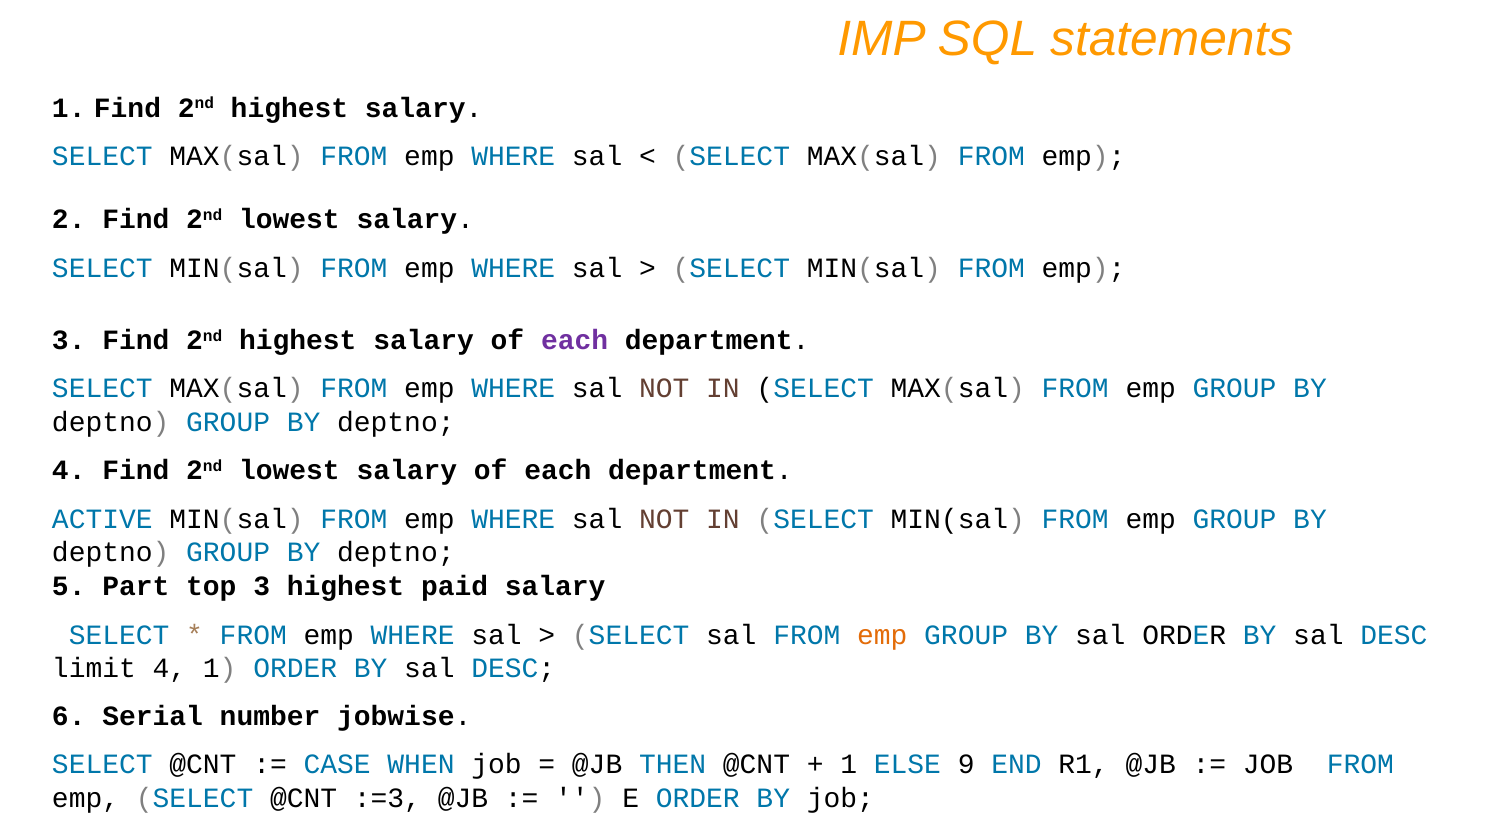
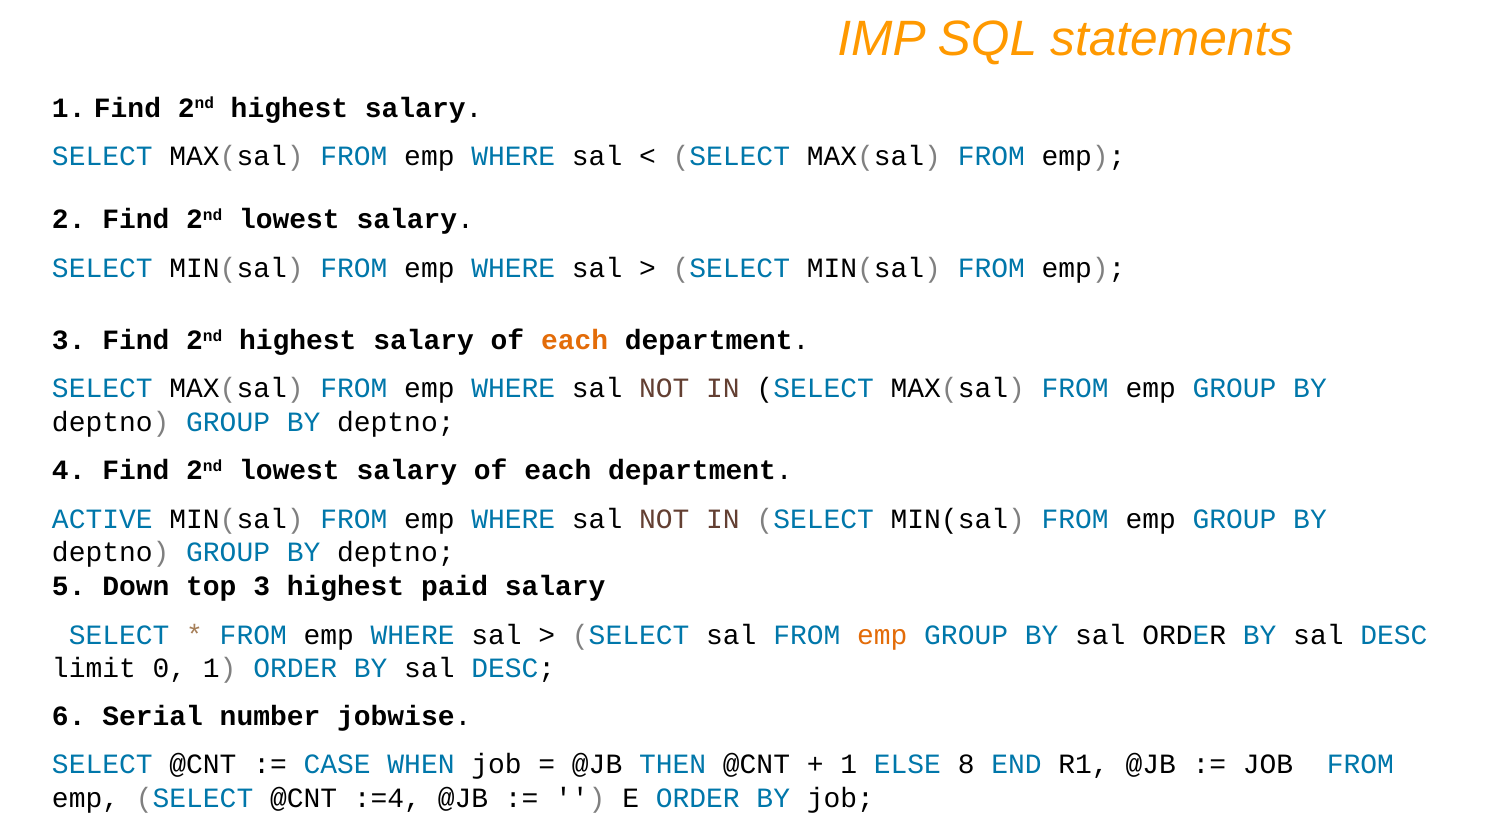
each colour: purple -> orange (575, 341)
Part: Part -> Down (136, 587)
limit 4: 4 -> 0 (169, 669)
9: 9 -> 8 (966, 765)
:=3: :=3 -> :=4 (387, 799)
